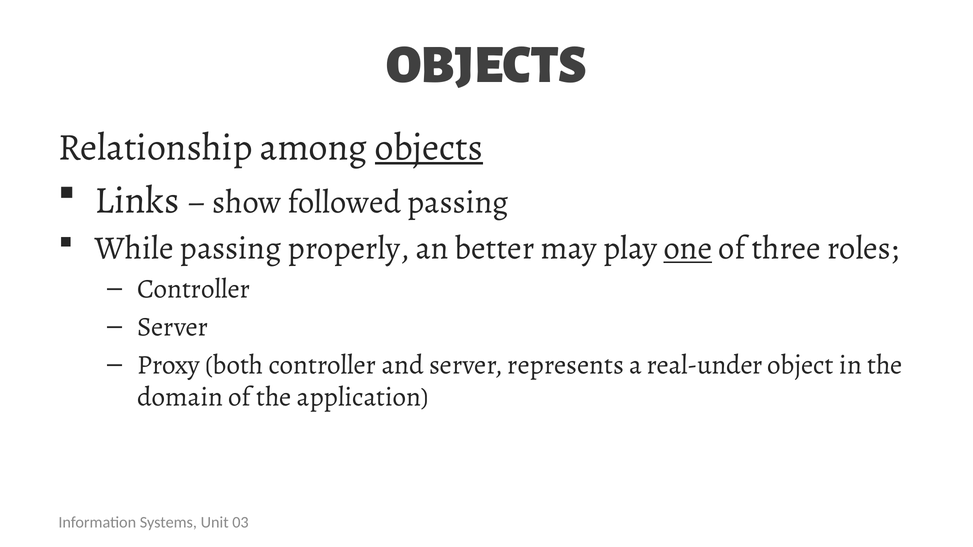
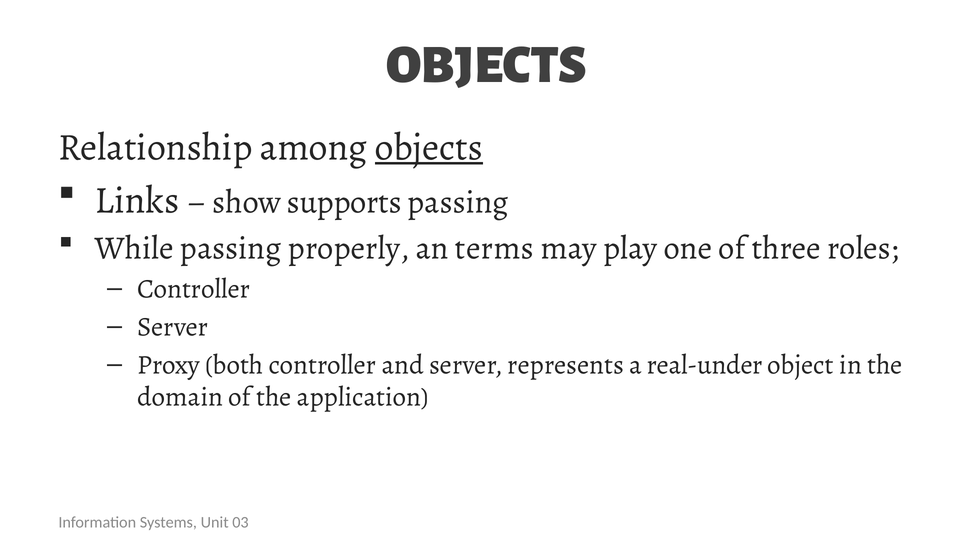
followed: followed -> supports (344, 202)
better: better -> terms (495, 248)
one underline: present -> none (688, 248)
